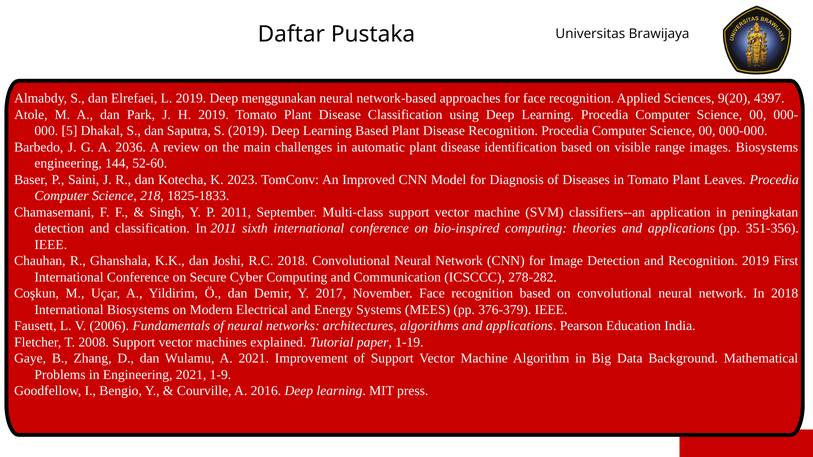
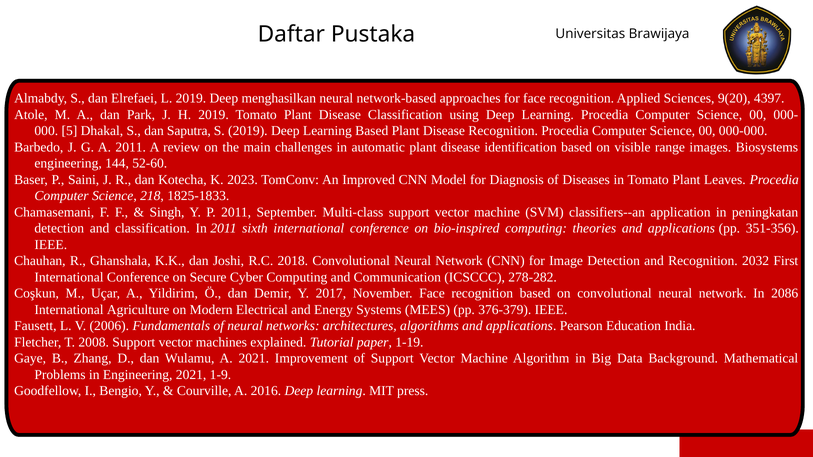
menggunakan: menggunakan -> menghasilkan (279, 98)
A 2036: 2036 -> 2011 (131, 147)
Recognition 2019: 2019 -> 2032 (756, 261)
In 2018: 2018 -> 2086 (785, 294)
International Biosystems: Biosystems -> Agriculture (138, 310)
